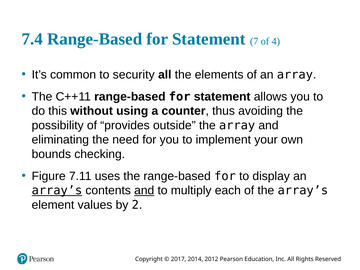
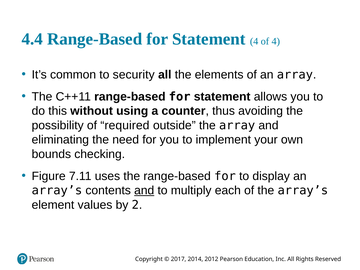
7.4: 7.4 -> 4.4 (32, 39)
Statement 7: 7 -> 4 (254, 41)
provides: provides -> required (125, 125)
array’s underline: present -> none (57, 190)
